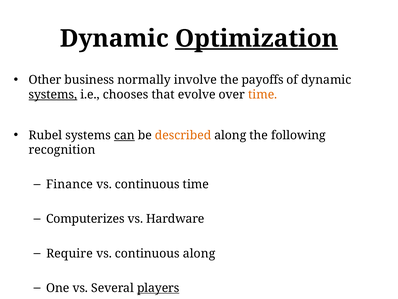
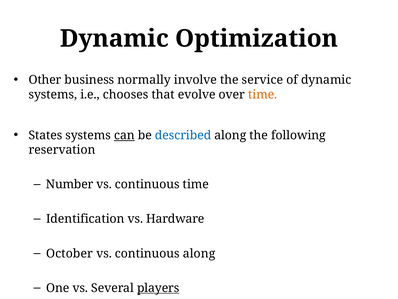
Optimization underline: present -> none (256, 39)
payoffs: payoffs -> service (262, 80)
systems underline: present -> none (53, 94)
Rubel: Rubel -> States (45, 135)
described colour: orange -> blue (183, 135)
recognition: recognition -> reservation (62, 150)
Finance: Finance -> Number (70, 184)
Computerizes: Computerizes -> Identification (85, 219)
Require: Require -> October (70, 253)
